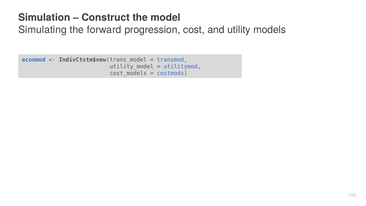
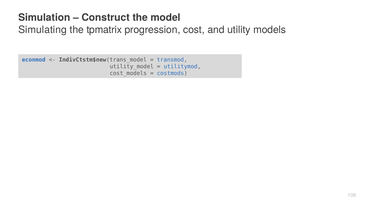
forward: forward -> tpmatrix (104, 30)
